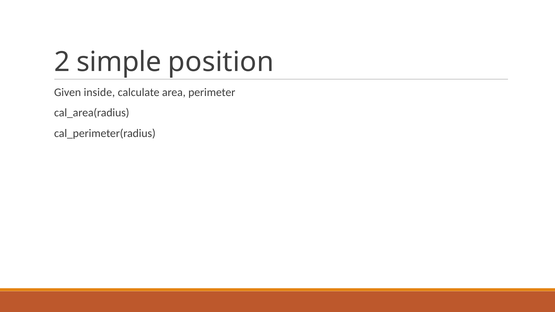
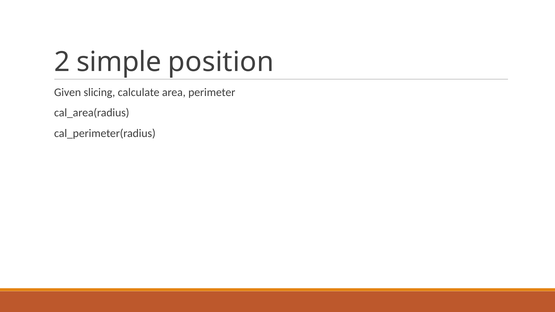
inside: inside -> slicing (99, 92)
